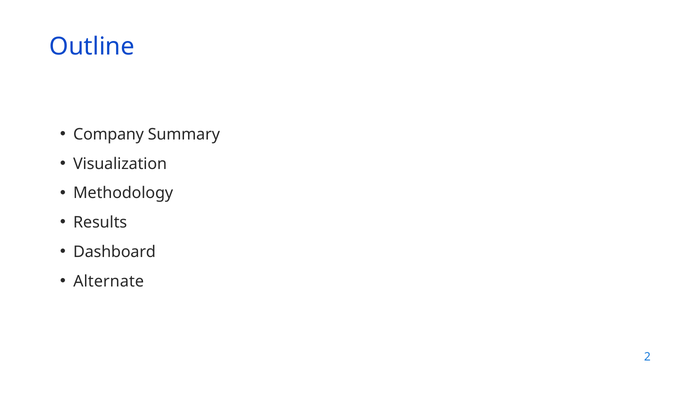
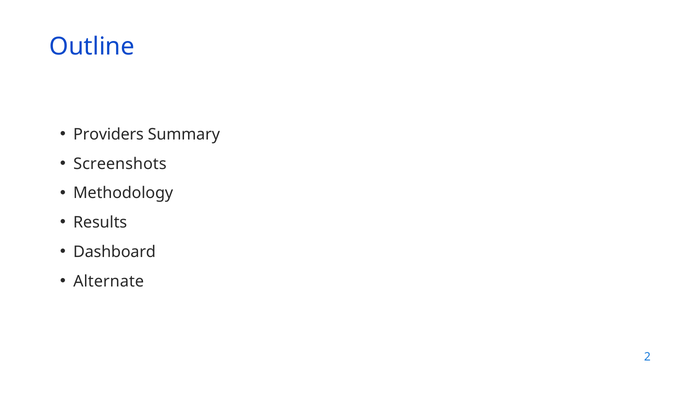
Company: Company -> Providers (108, 134)
Visualization: Visualization -> Screenshots (120, 164)
